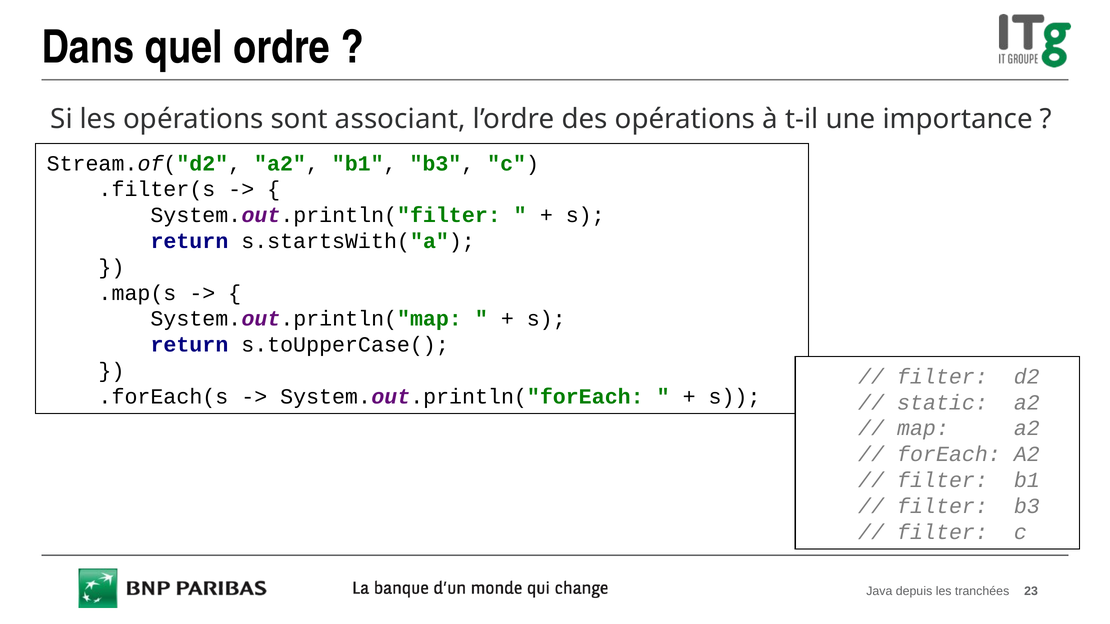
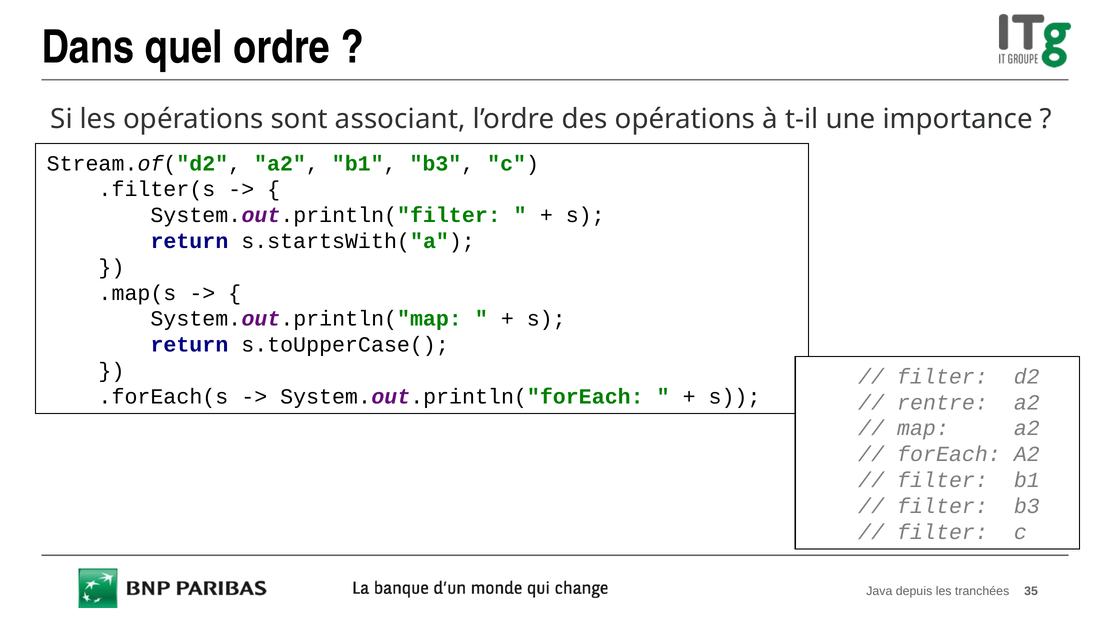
static: static -> rentre (942, 403)
23: 23 -> 35 (1031, 591)
